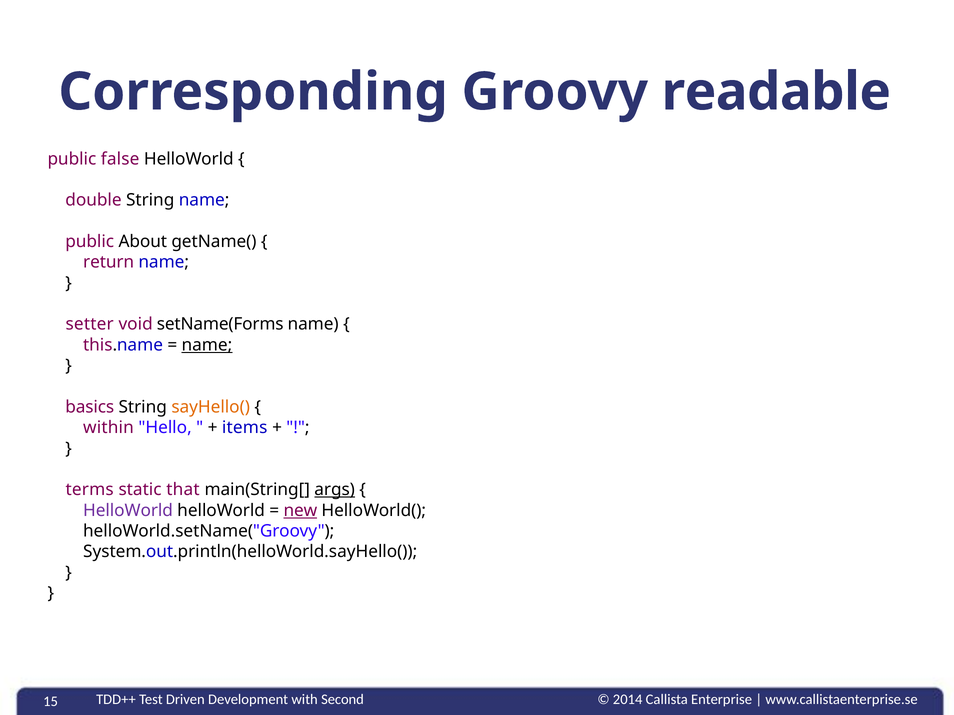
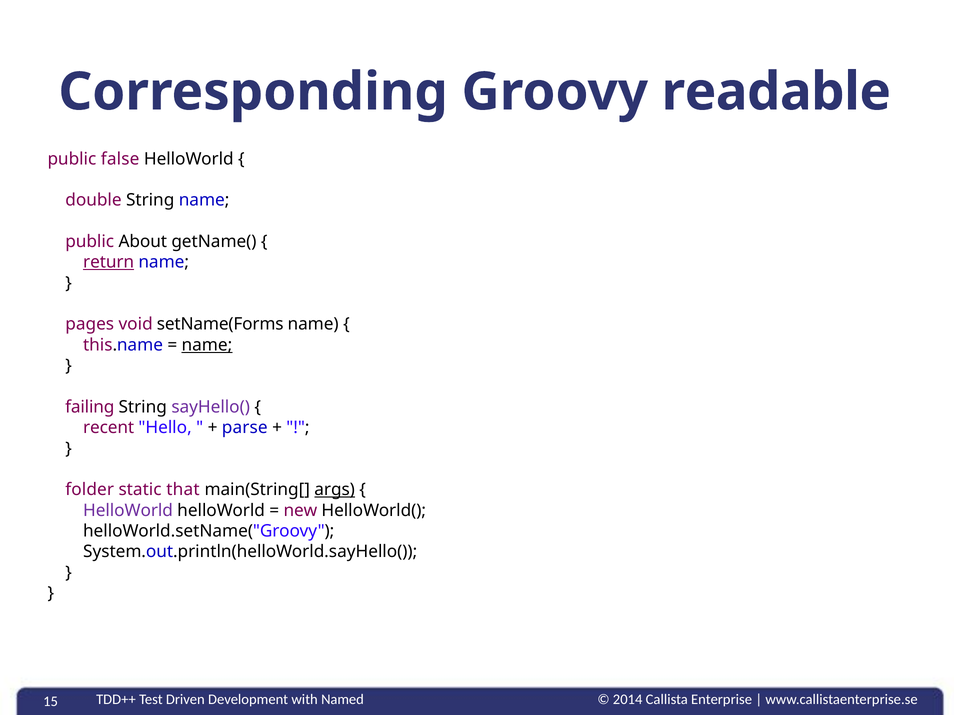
return underline: none -> present (109, 262)
setter: setter -> pages (90, 324)
basics: basics -> failing (90, 407)
sayHello( colour: orange -> purple (211, 407)
within: within -> recent (109, 428)
items: items -> parse (245, 428)
terms: terms -> folder (90, 490)
new underline: present -> none (300, 511)
Second: Second -> Named (342, 700)
